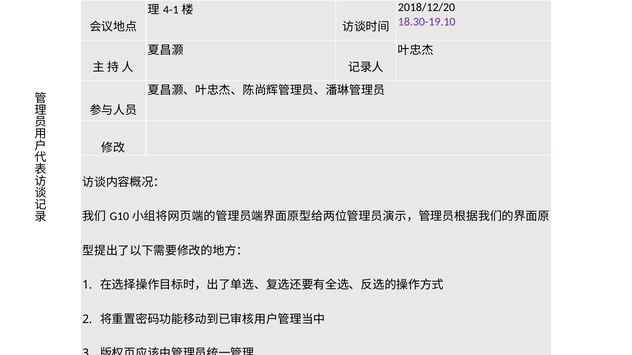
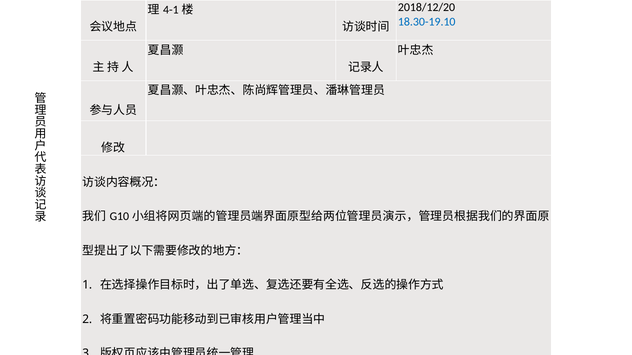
18.30-19.10 colour: purple -> blue (427, 22)
